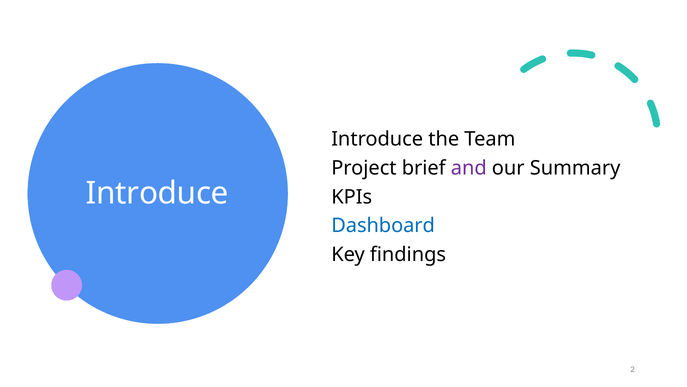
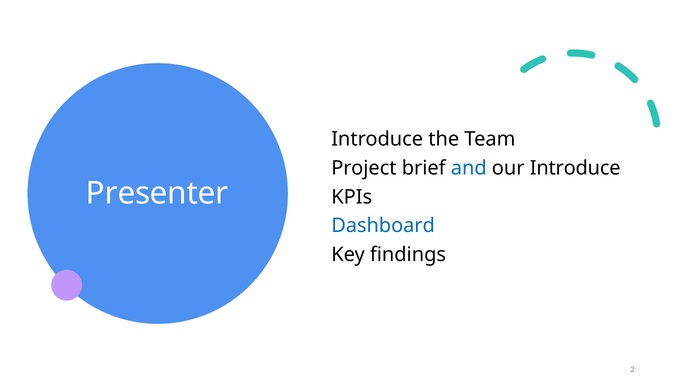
and colour: purple -> blue (469, 168)
our Summary: Summary -> Introduce (575, 168)
Introduce: Introduce -> Presenter (157, 193)
